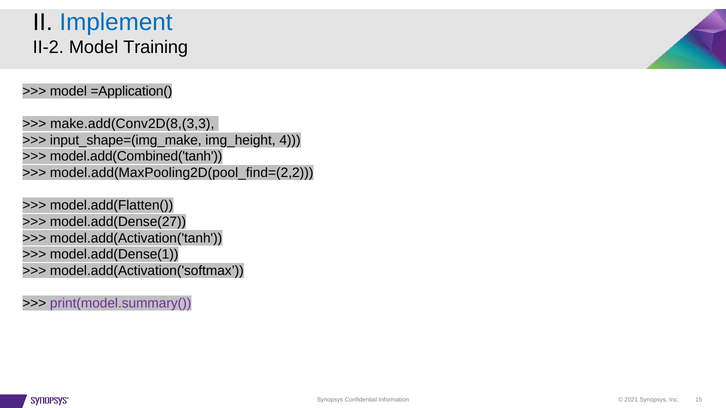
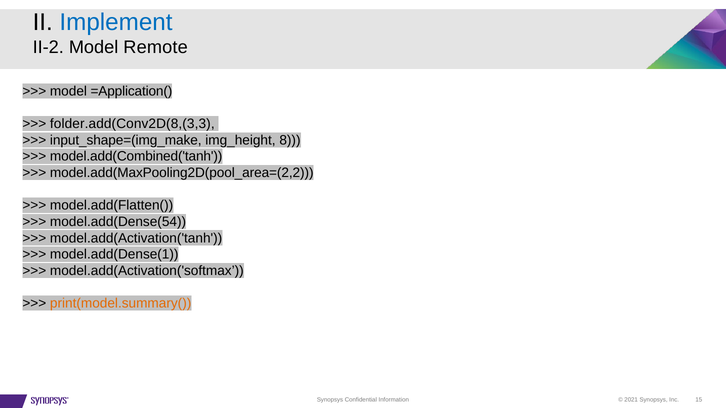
Training: Training -> Remote (156, 48)
make.add(Conv2D(8,(3,3: make.add(Conv2D(8,(3,3 -> folder.add(Conv2D(8,(3,3 (132, 124)
4: 4 -> 8 (290, 140)
model.add(MaxPooling2D(pool_find=(2,2: model.add(MaxPooling2D(pool_find=(2,2 -> model.add(MaxPooling2D(pool_area=(2,2 (182, 173)
model.add(Dense(27: model.add(Dense(27 -> model.add(Dense(54 (118, 222)
print(model.summary( colour: purple -> orange (121, 304)
